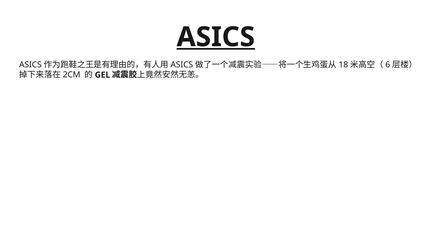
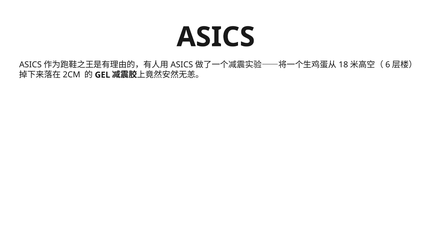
ASICS underline: present -> none (216, 37)
